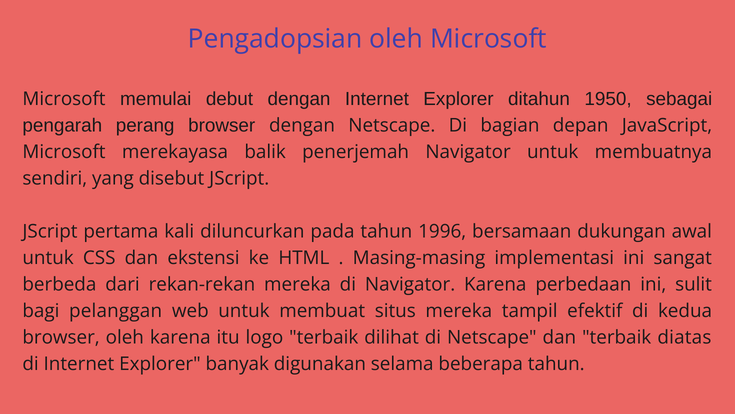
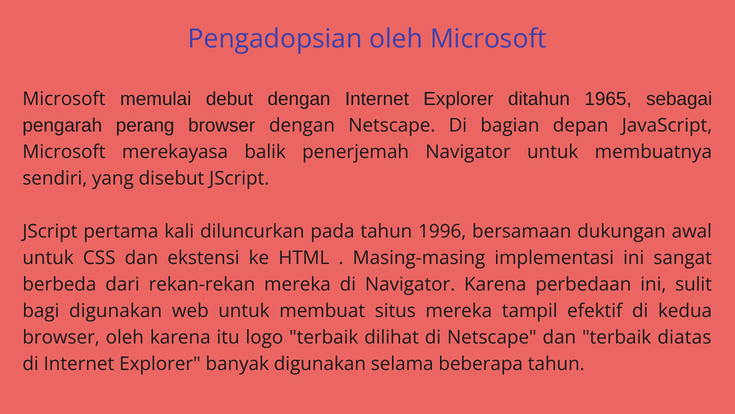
1950: 1950 -> 1965 (608, 99)
bagi pelanggan: pelanggan -> digunakan (116, 310)
